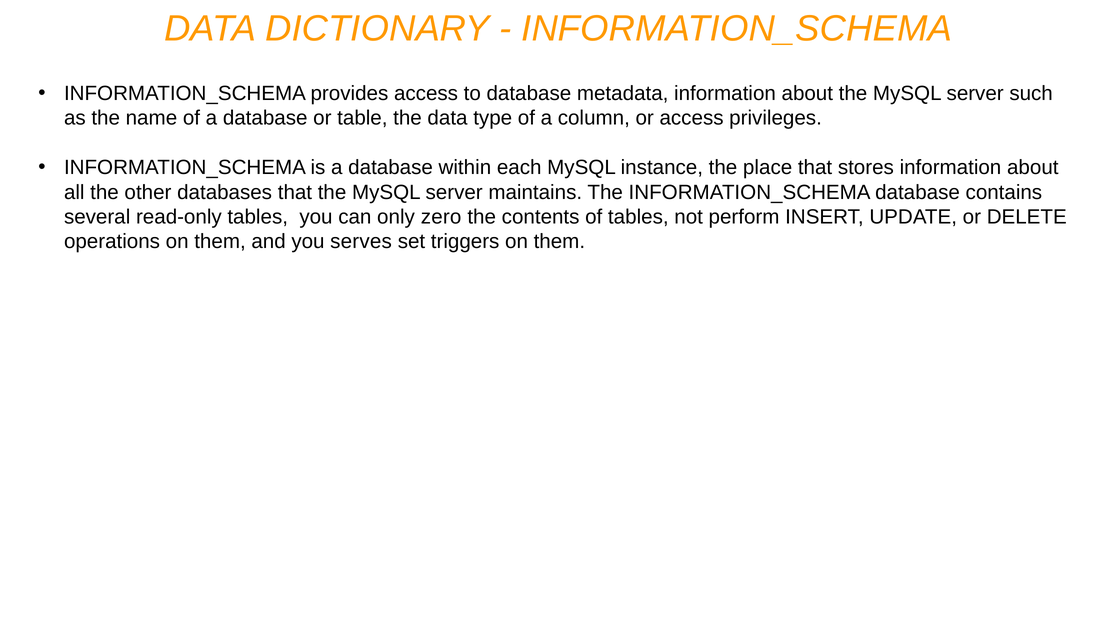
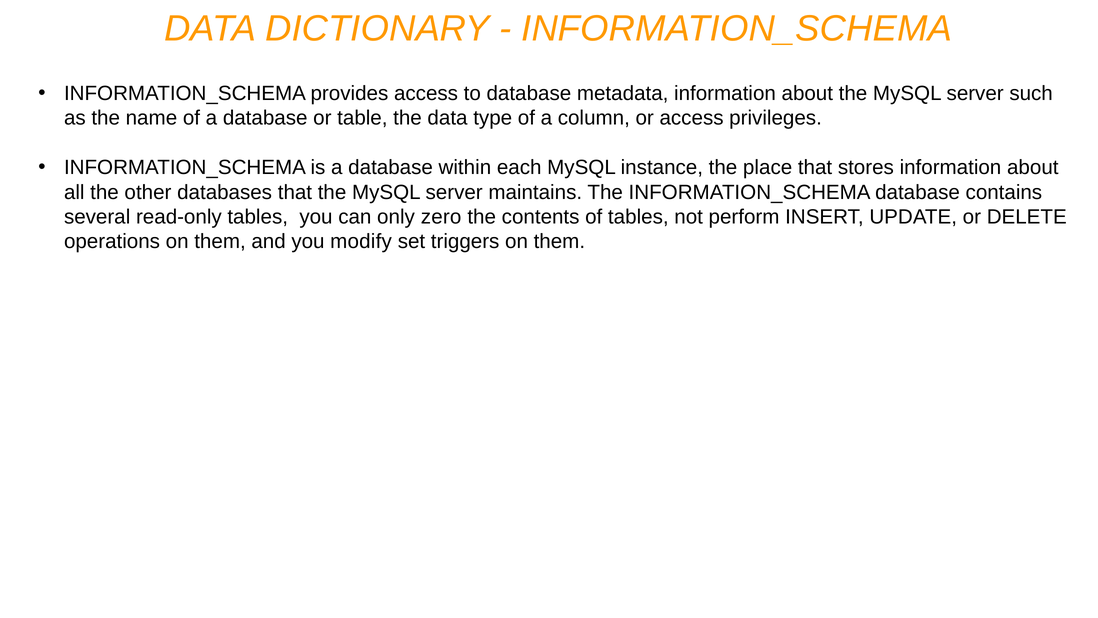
serves: serves -> modify (361, 242)
